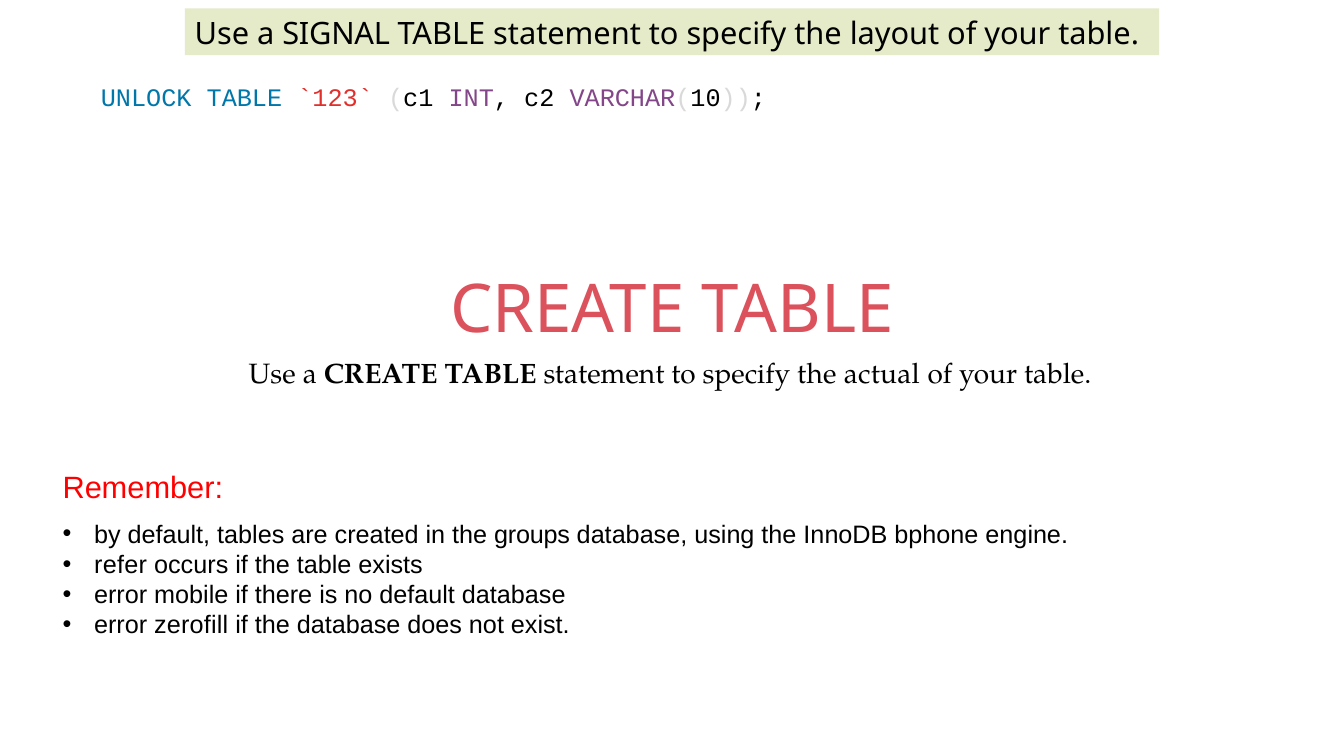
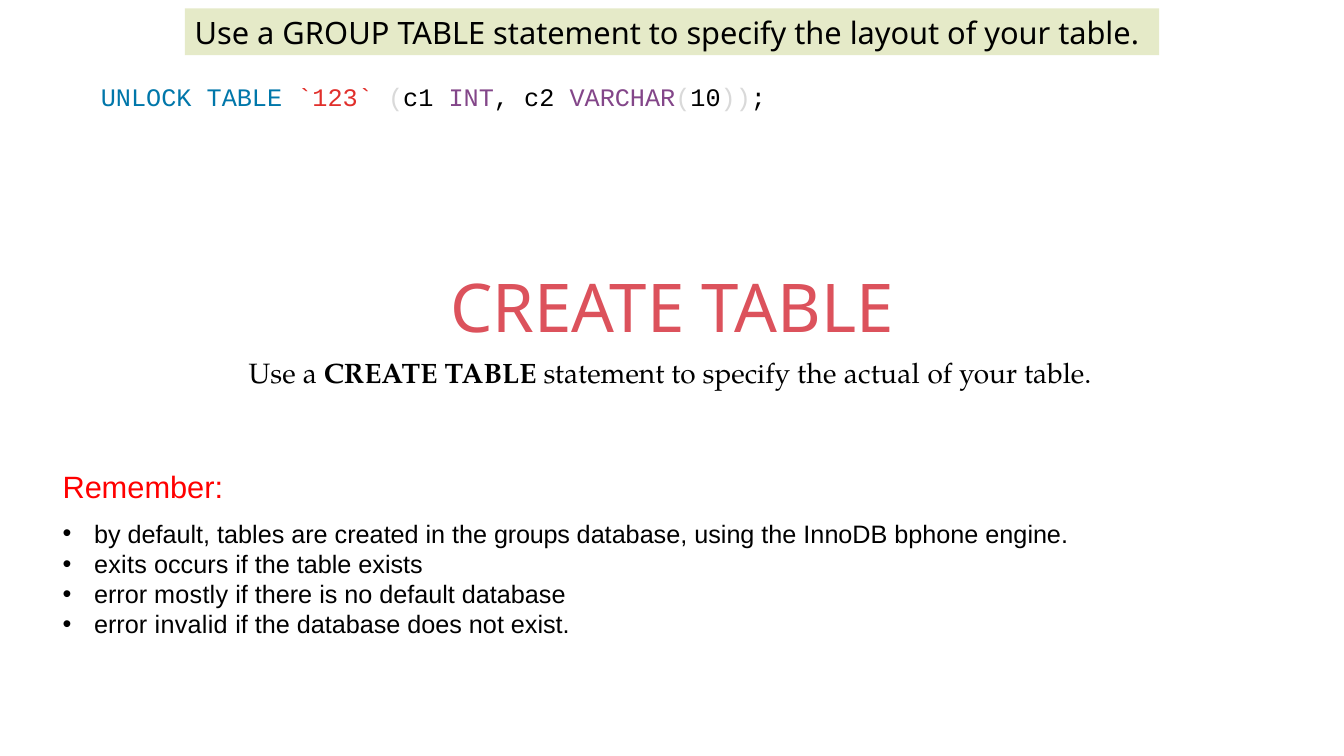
SIGNAL: SIGNAL -> GROUP (336, 34)
refer: refer -> exits (121, 565)
mobile: mobile -> mostly (191, 595)
zerofill: zerofill -> invalid (191, 626)
